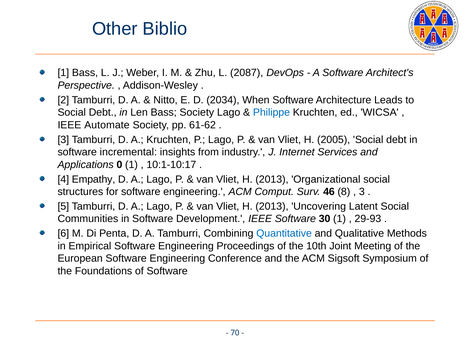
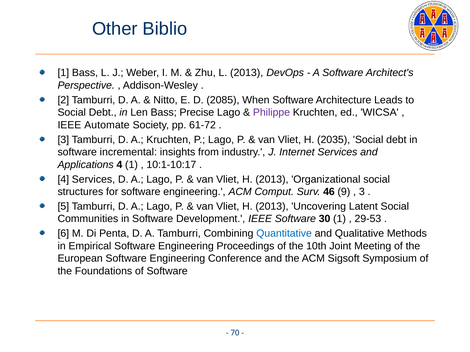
L 2087: 2087 -> 2013 (247, 73)
2034: 2034 -> 2085 (223, 100)
Bass Society: Society -> Precise (197, 113)
Philippe colour: blue -> purple (271, 113)
61-62: 61-62 -> 61-72 (203, 125)
2005: 2005 -> 2035 (334, 140)
Applications 0: 0 -> 4 (119, 165)
4 Empathy: Empathy -> Services (93, 179)
8: 8 -> 9 (344, 192)
29-93: 29-93 -> 29-53 (368, 219)
